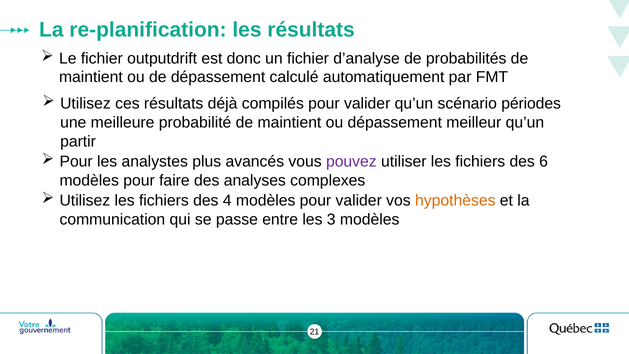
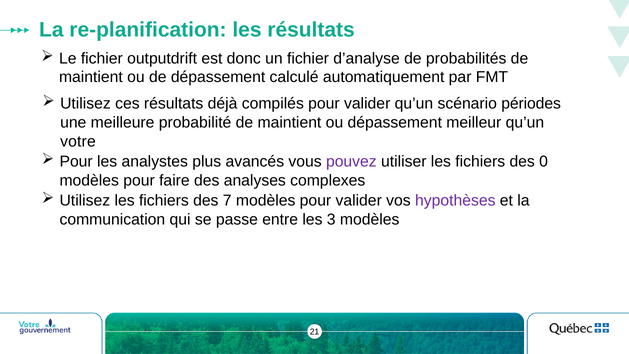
partir: partir -> votre (78, 141)
6: 6 -> 0 (544, 162)
4: 4 -> 7 (227, 201)
hypothèses colour: orange -> purple (455, 201)
